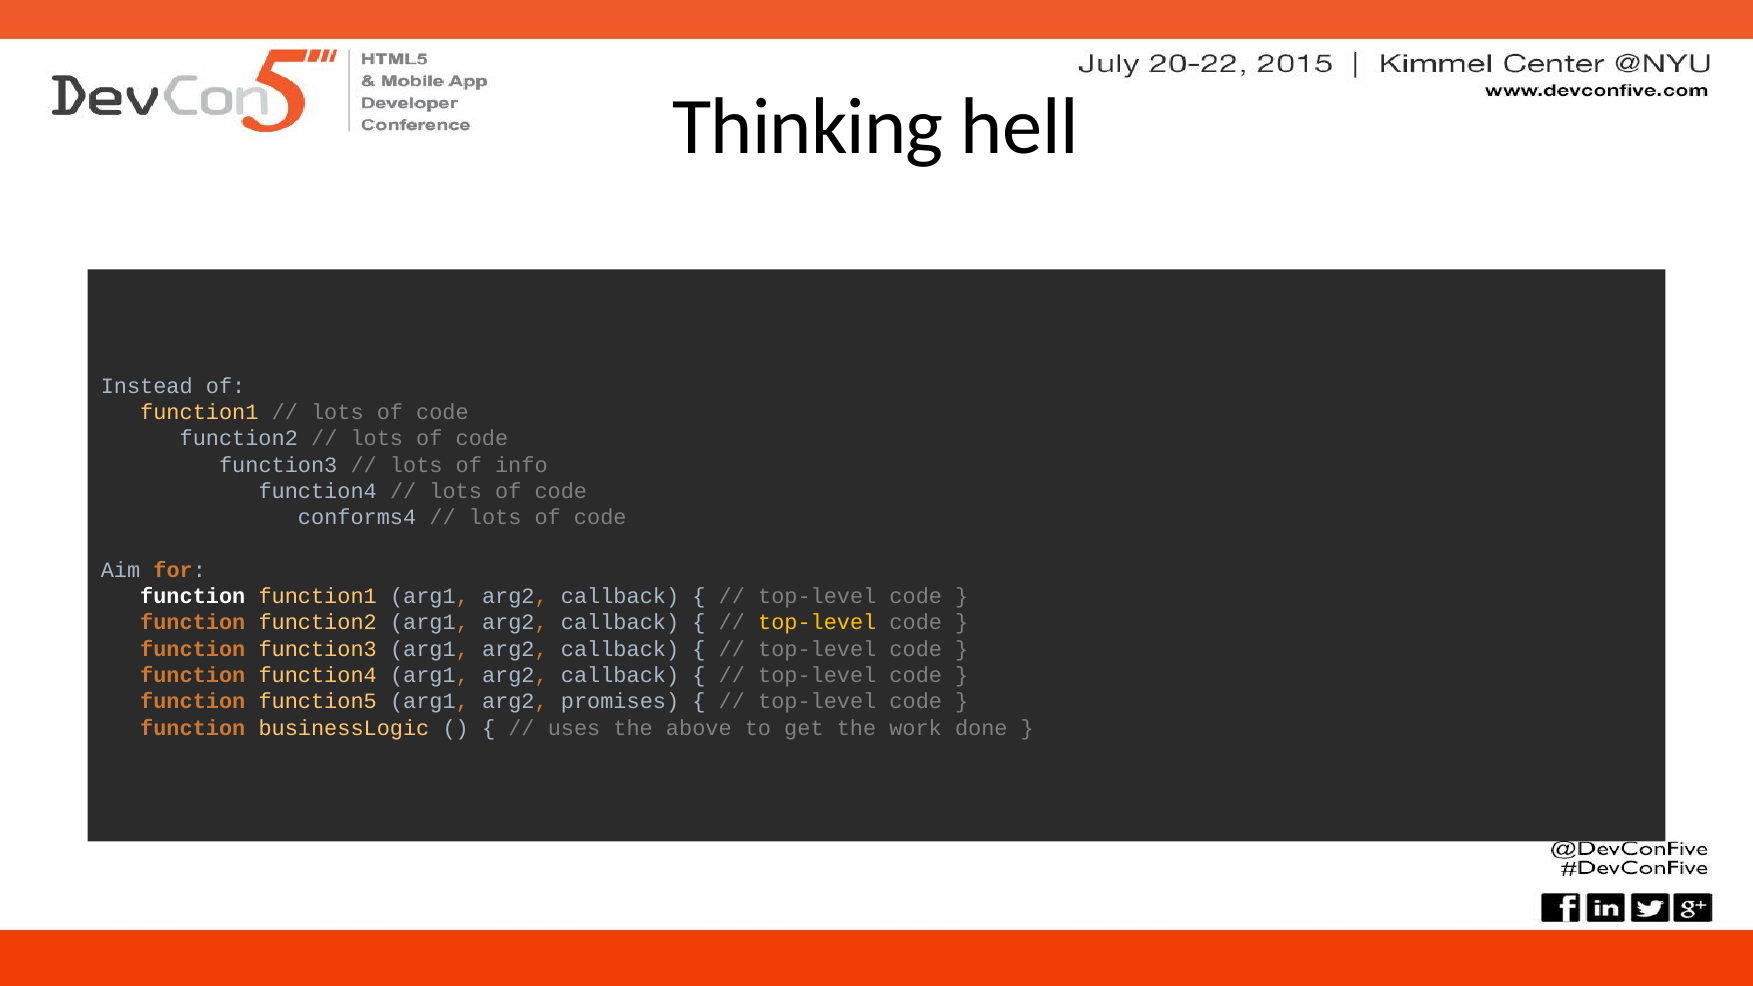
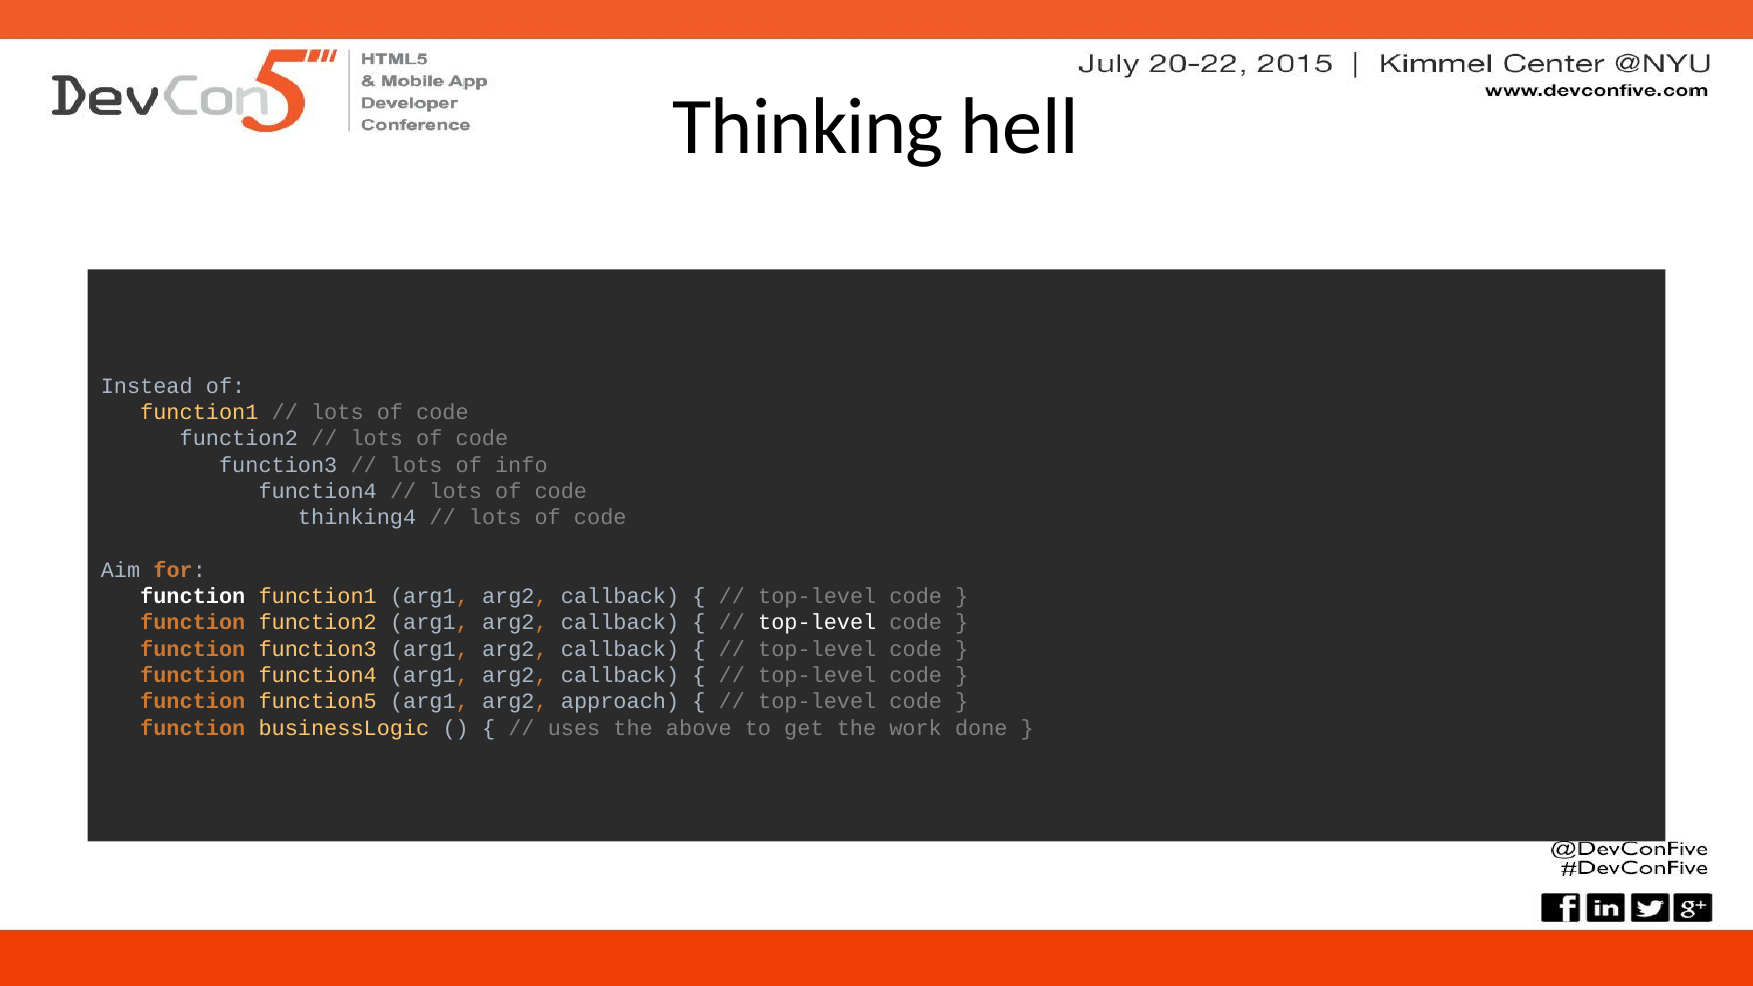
conforms4: conforms4 -> thinking4 (357, 517)
top-level colour: yellow -> white (817, 623)
promises: promises -> approach (620, 702)
